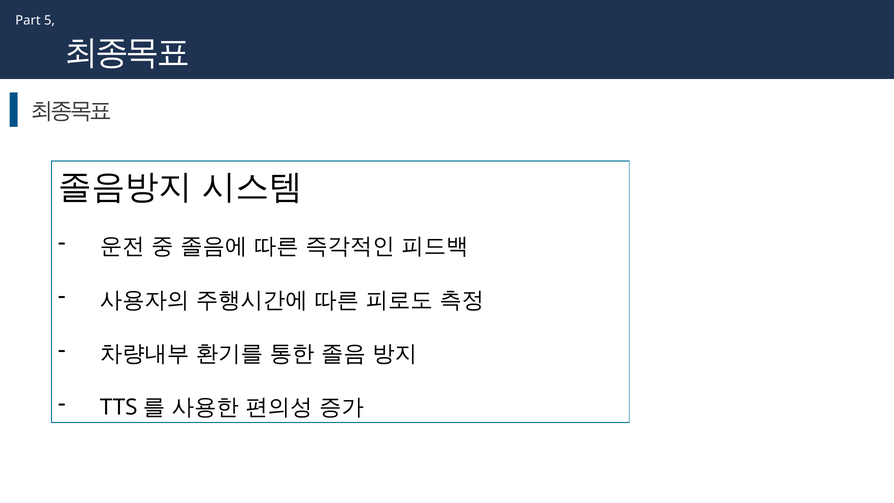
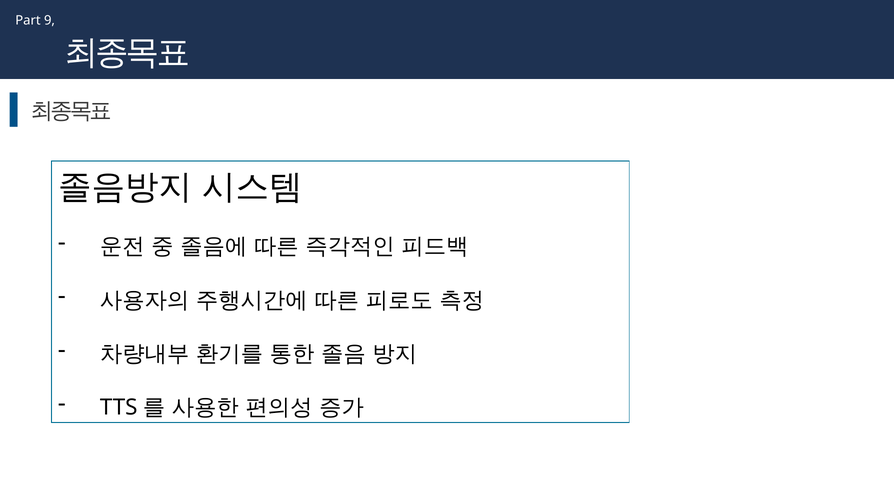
5: 5 -> 9 (50, 21)
